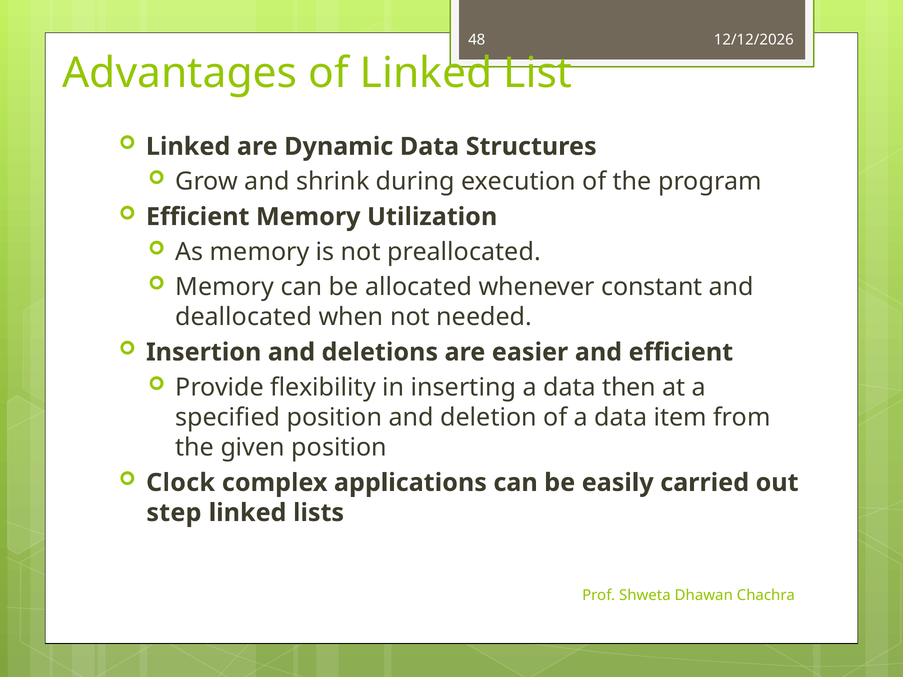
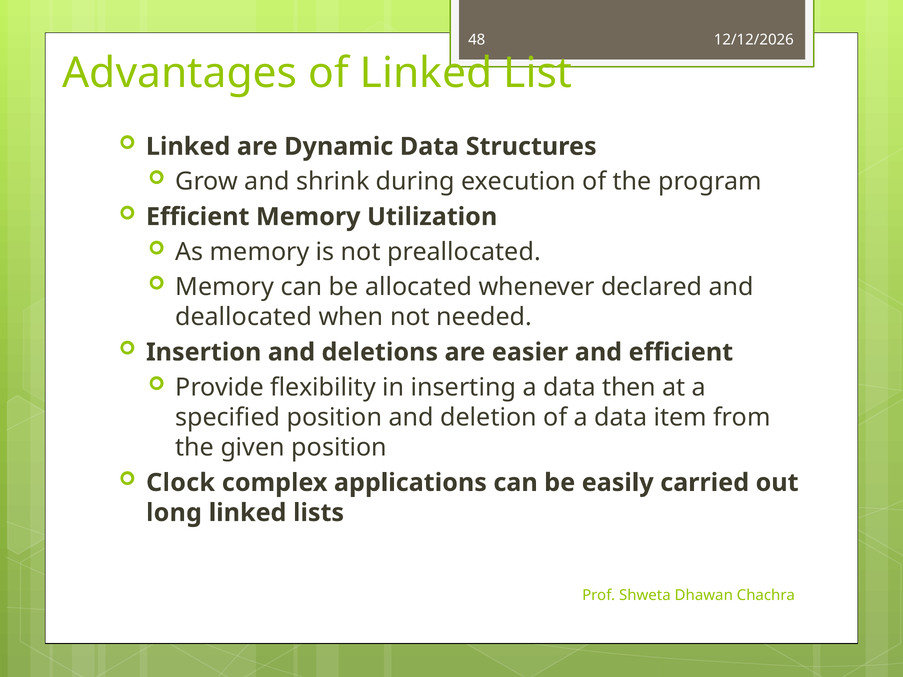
constant: constant -> declared (652, 287)
step: step -> long (174, 513)
